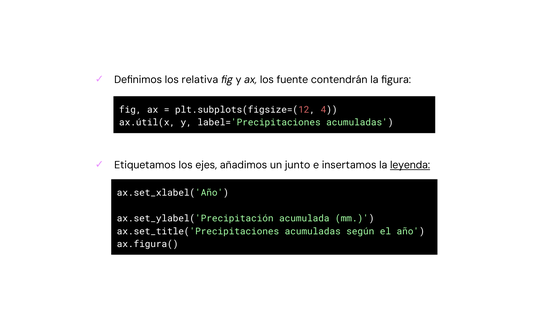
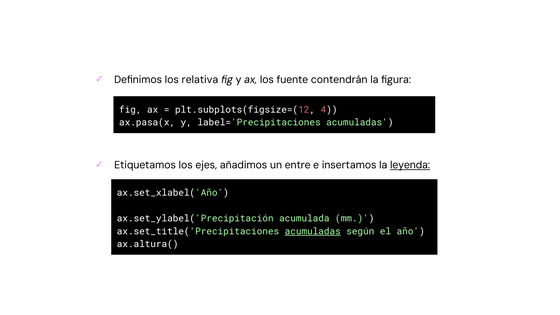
ax.útil(x: ax.útil(x -> ax.pasa(x (147, 123)
junto: junto -> entre (298, 165)
acumuladas underline: none -> present (313, 231)
ax.figura(: ax.figura( -> ax.altura( (148, 244)
